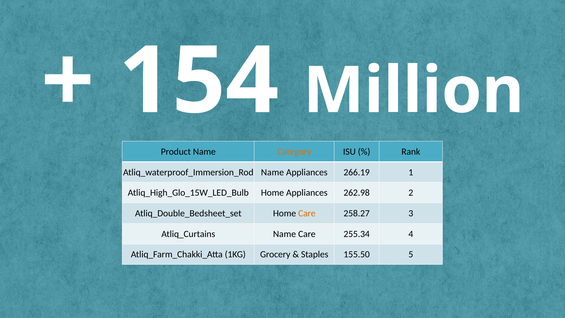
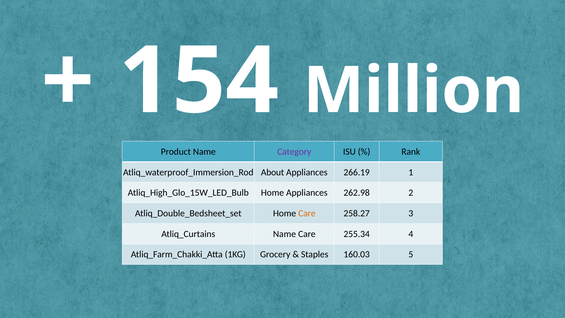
Category colour: orange -> purple (294, 152)
Name: Name -> About (273, 172)
155.50: 155.50 -> 160.03 (357, 254)
